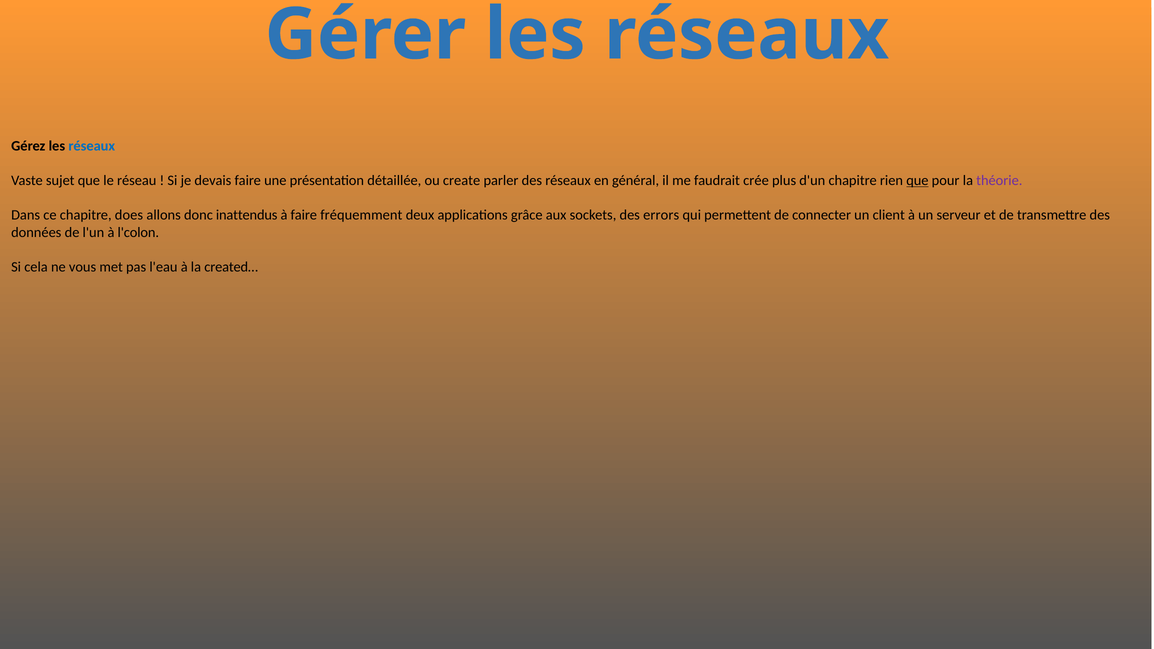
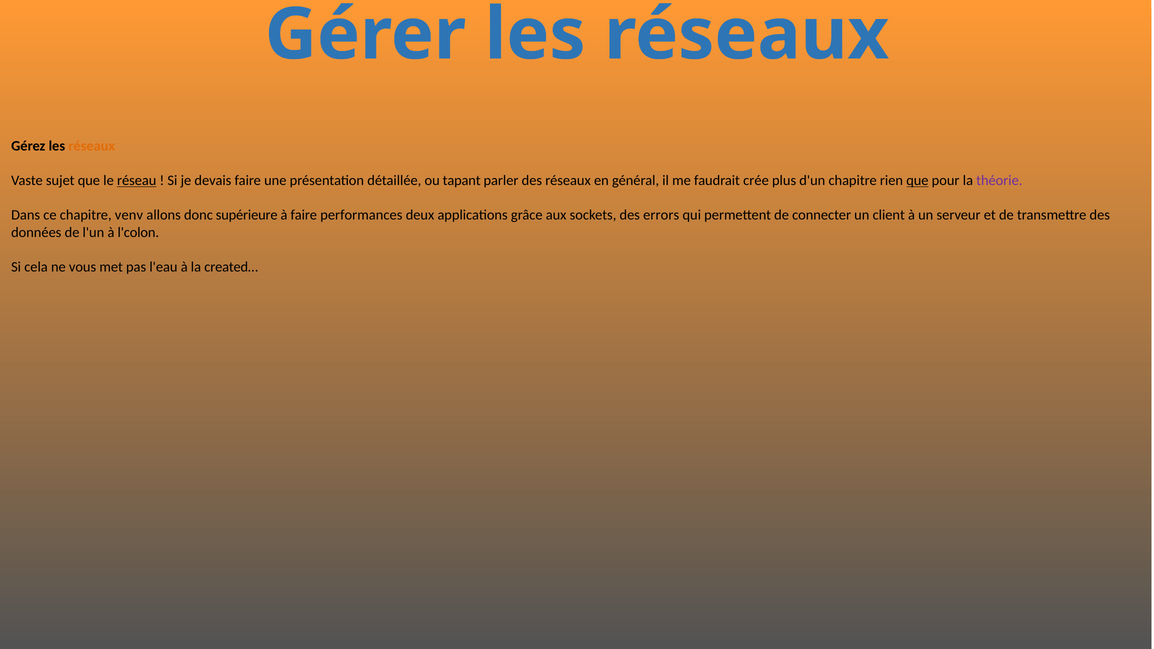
réseaux colour: blue -> orange (92, 146)
réseau underline: none -> present (137, 181)
create: create -> tapant (462, 181)
does: does -> venv (129, 215)
inattendus: inattendus -> supérieure (247, 215)
fréquemment: fréquemment -> performances (361, 215)
